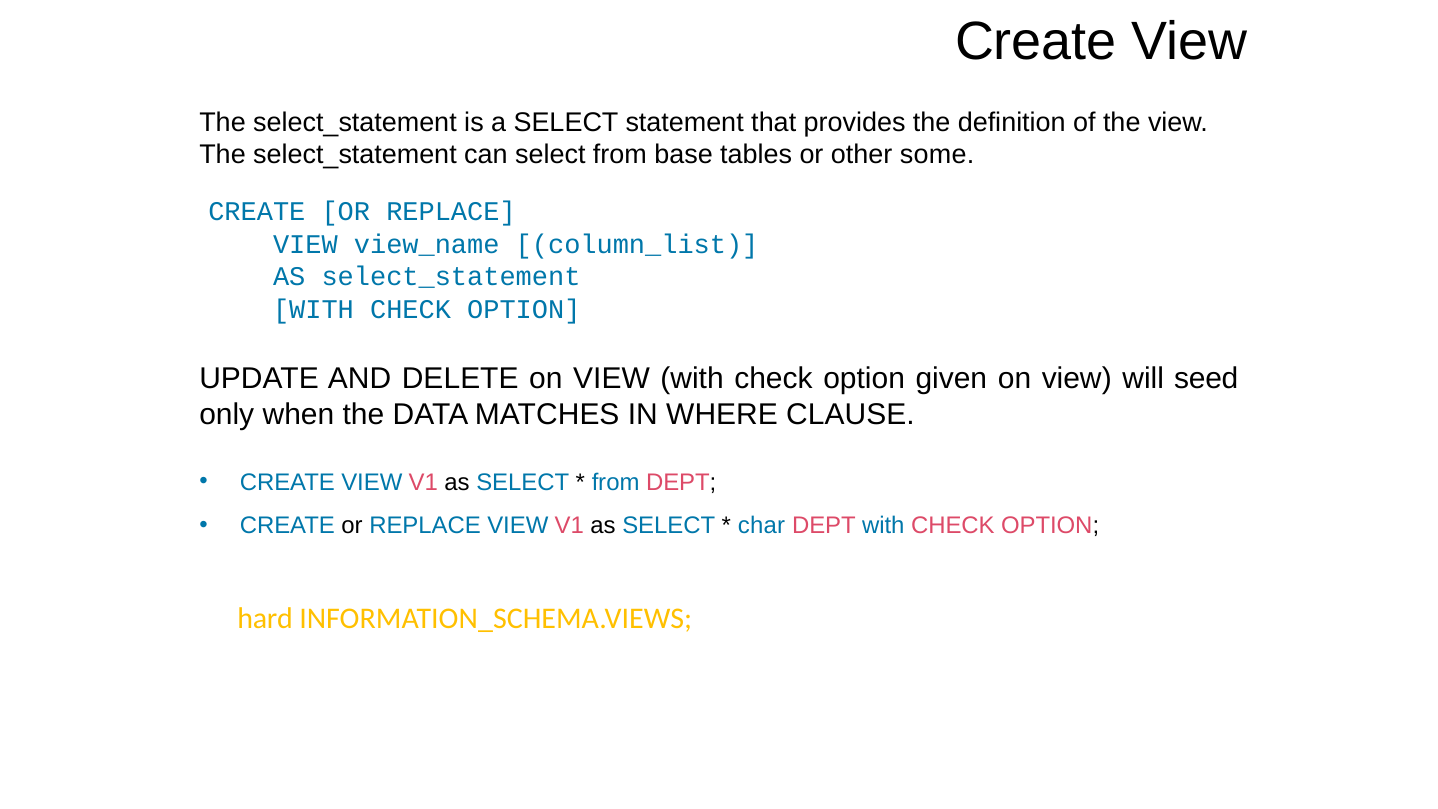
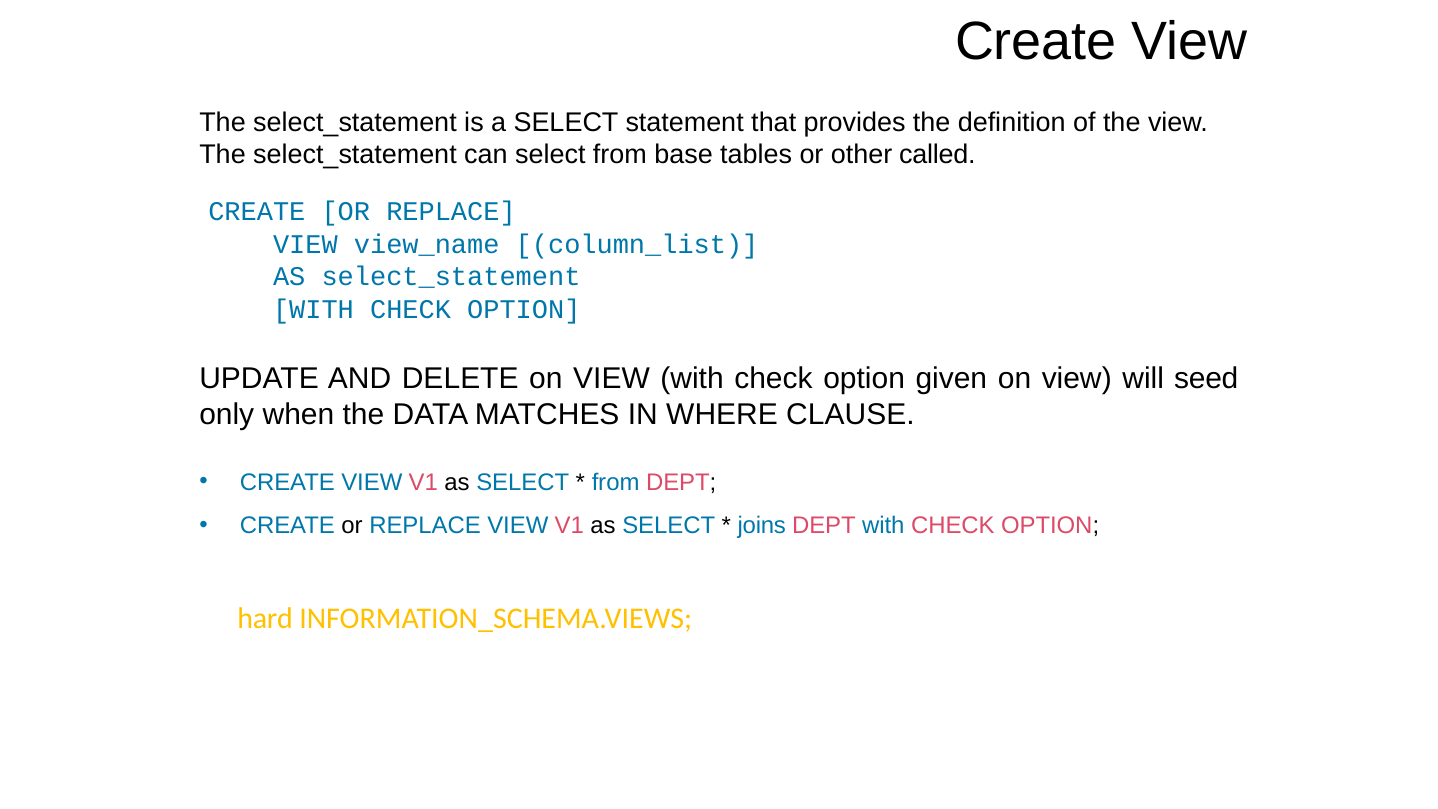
some: some -> called (937, 155)
char: char -> joins (762, 526)
